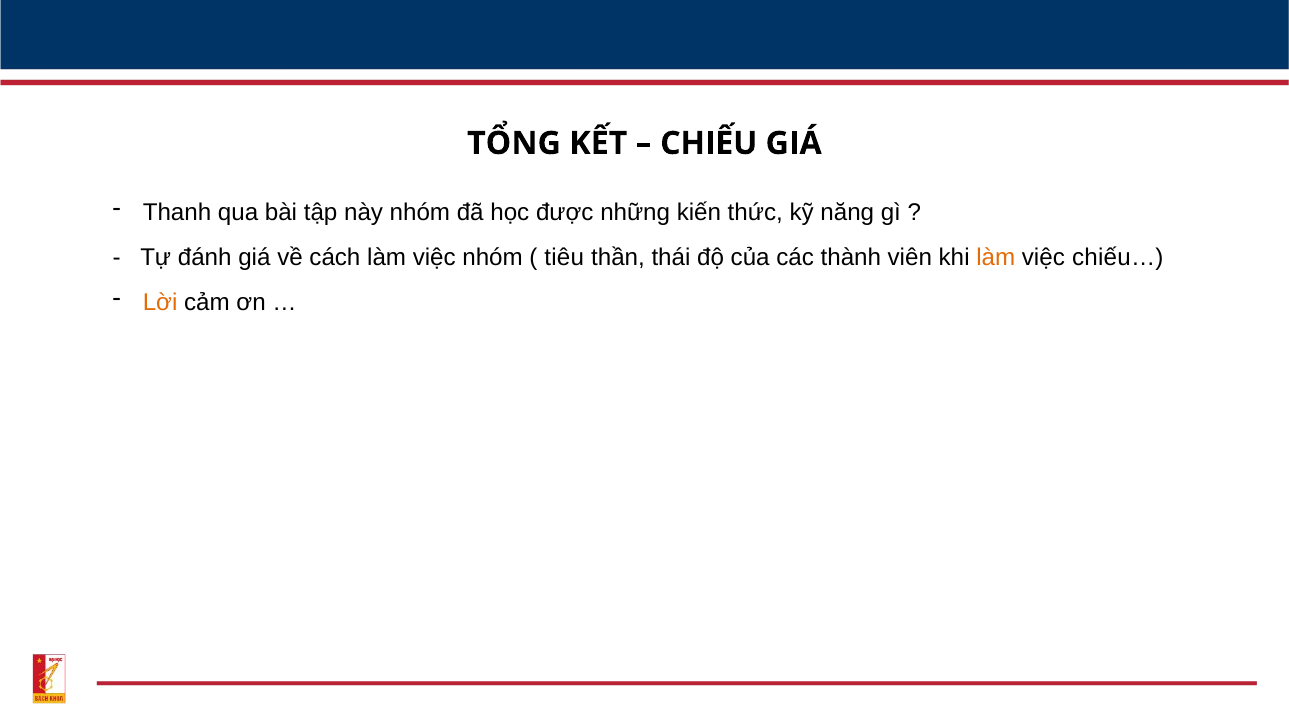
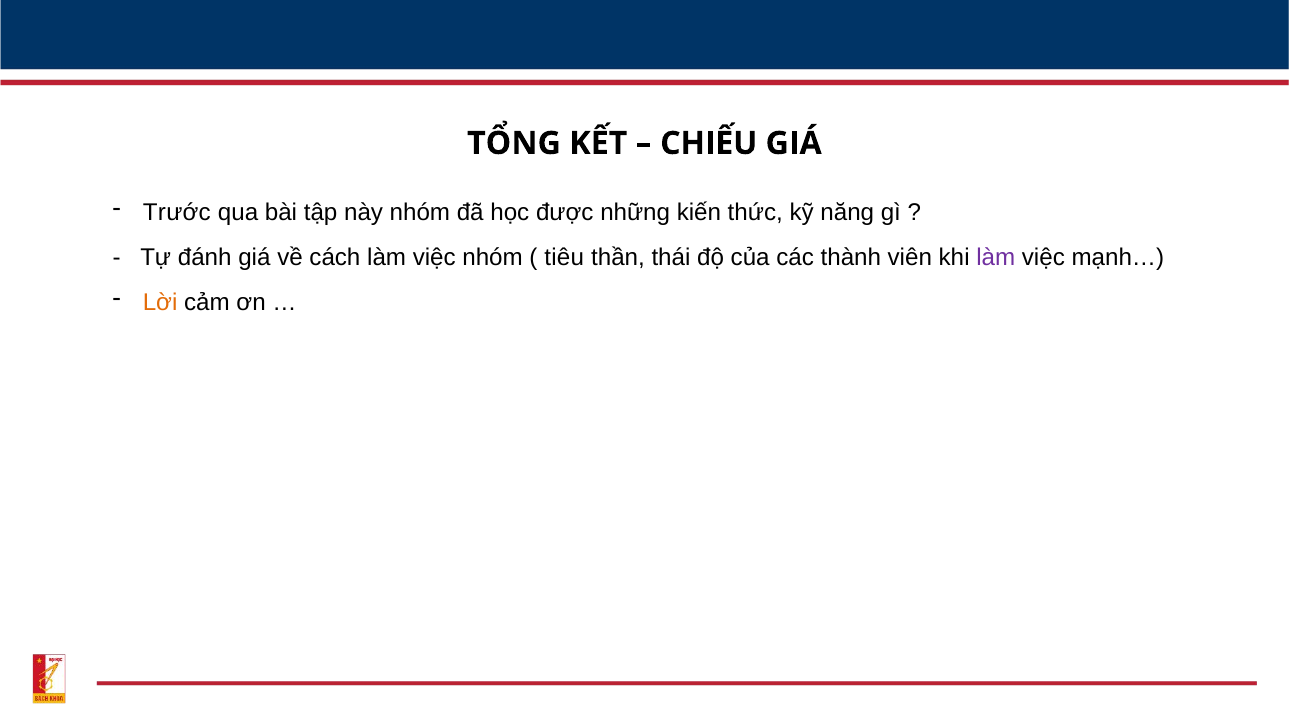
Thanh: Thanh -> Trước (177, 212)
làm colour: orange -> purple (996, 258)
chiếu…: chiếu… -> mạnh… (1118, 258)
